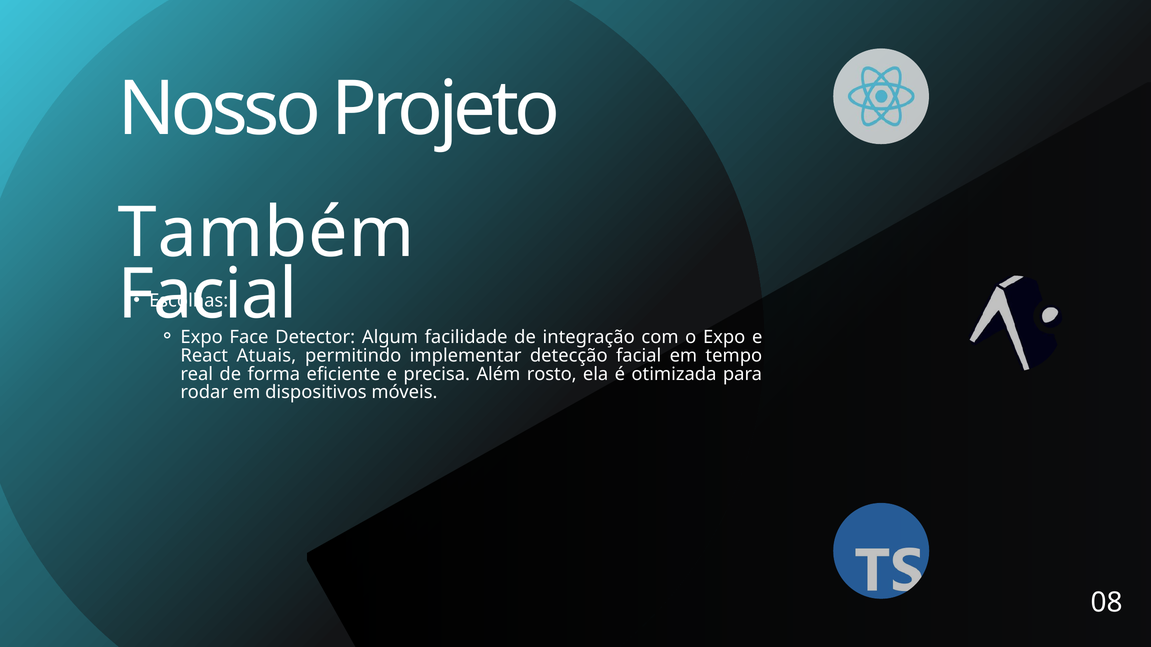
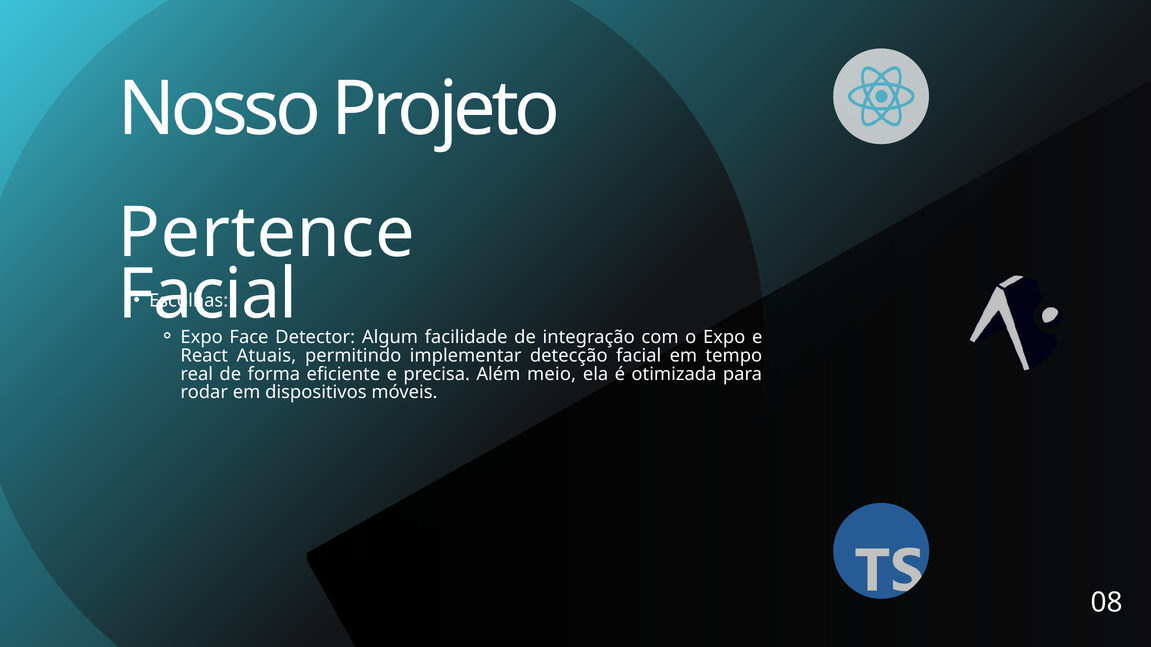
Também: Também -> Pertence (266, 233)
rosto: rosto -> meio (552, 374)
